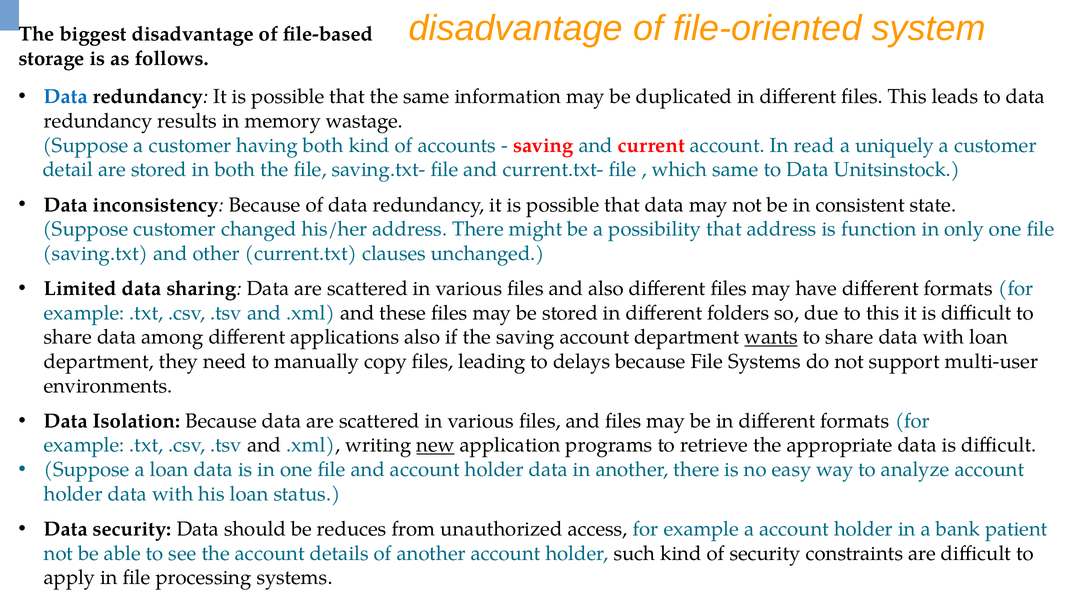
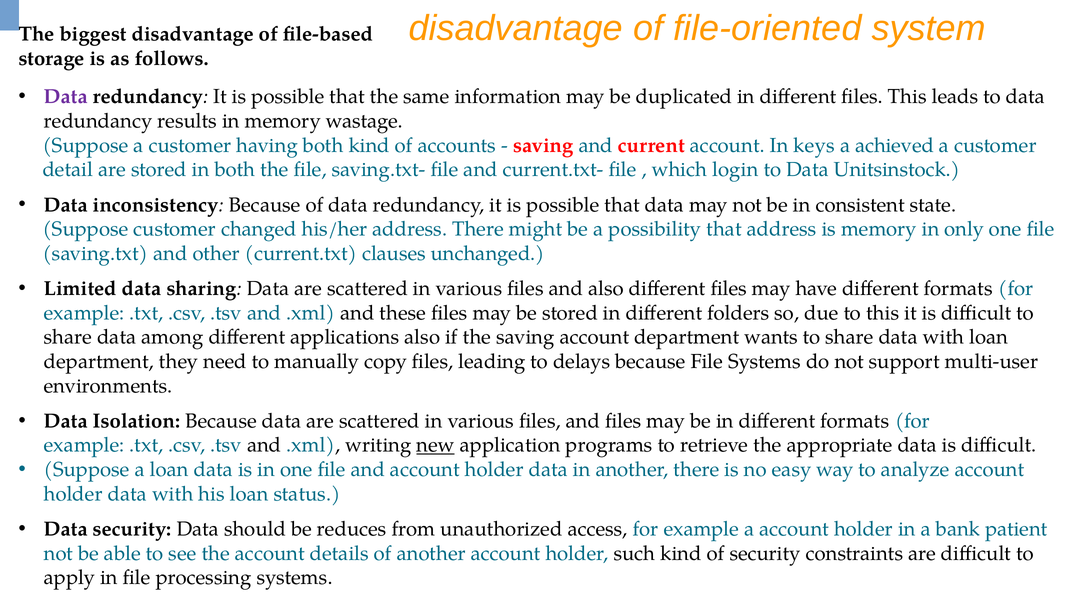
Data colour: blue -> purple (66, 97)
read: read -> keys (814, 145)
uniquely: uniquely -> achieved (895, 145)
which same: same -> login (735, 170)
is function: function -> memory (879, 229)
wants underline: present -> none (771, 337)
